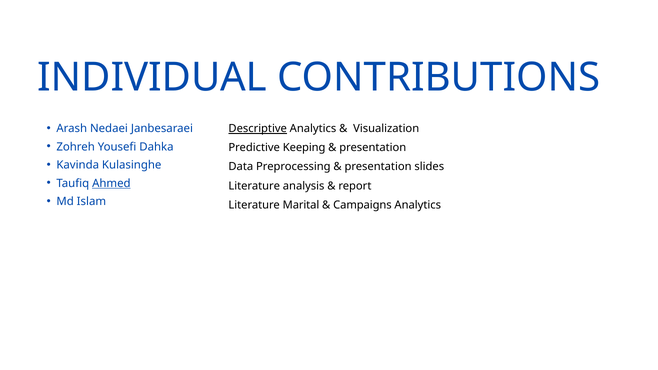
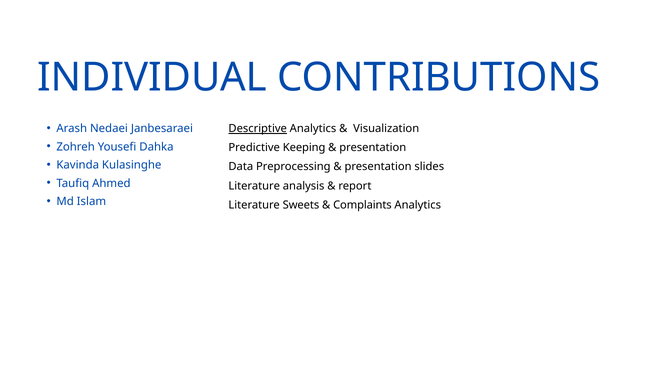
Ahmed underline: present -> none (111, 183)
Marital: Marital -> Sweets (301, 205)
Campaigns: Campaigns -> Complaints (362, 205)
